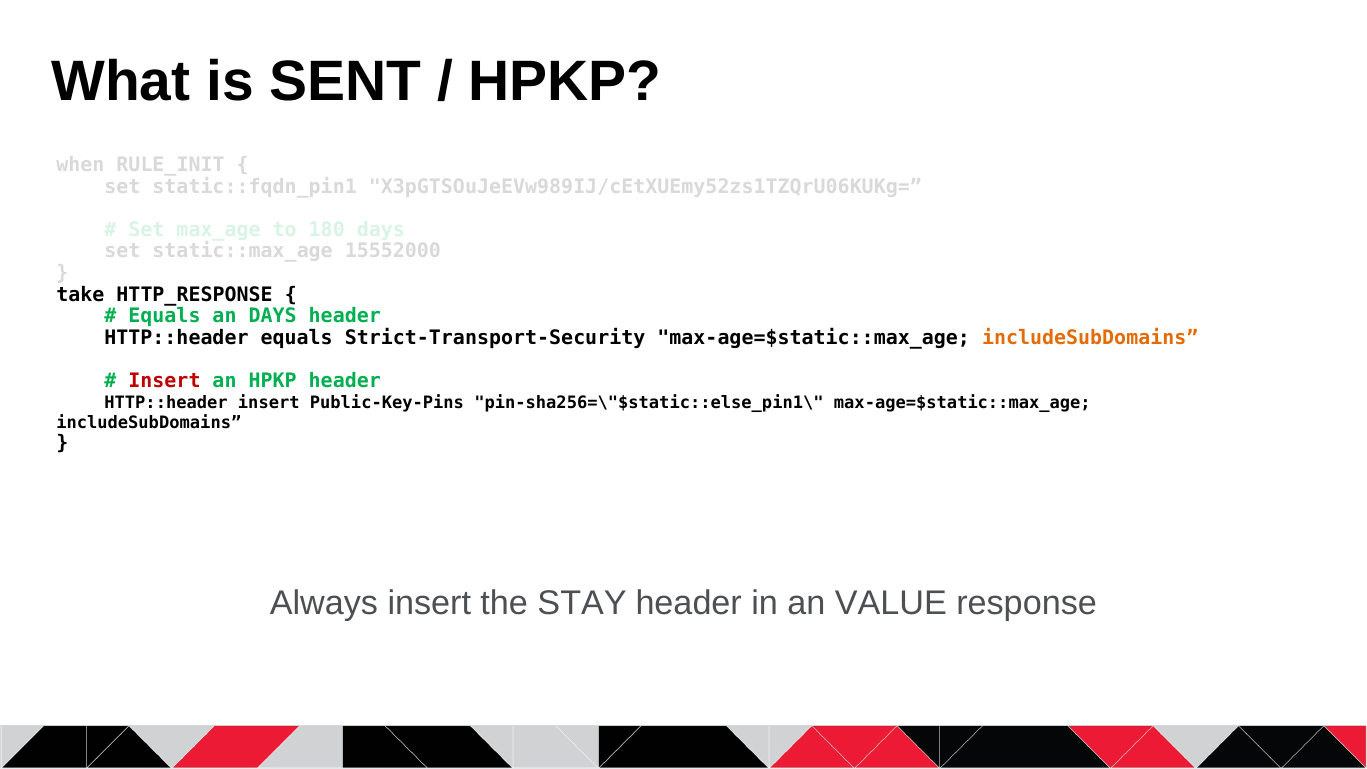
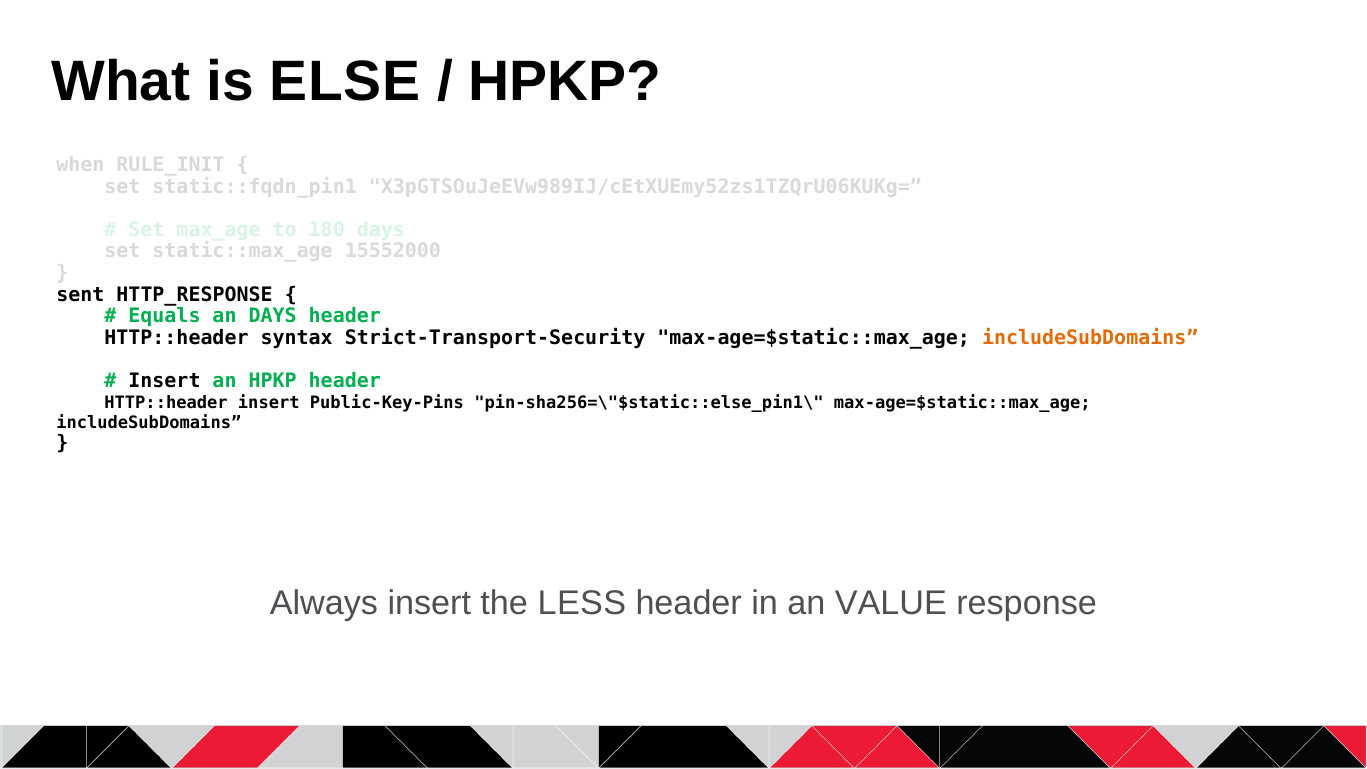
SENT: SENT -> ELSE (345, 82)
take: take -> sent (80, 294)
HTTP::header equals: equals -> syntax (297, 338)
Insert colour: red -> black (164, 381)
STAY: STAY -> LESS (582, 603)
